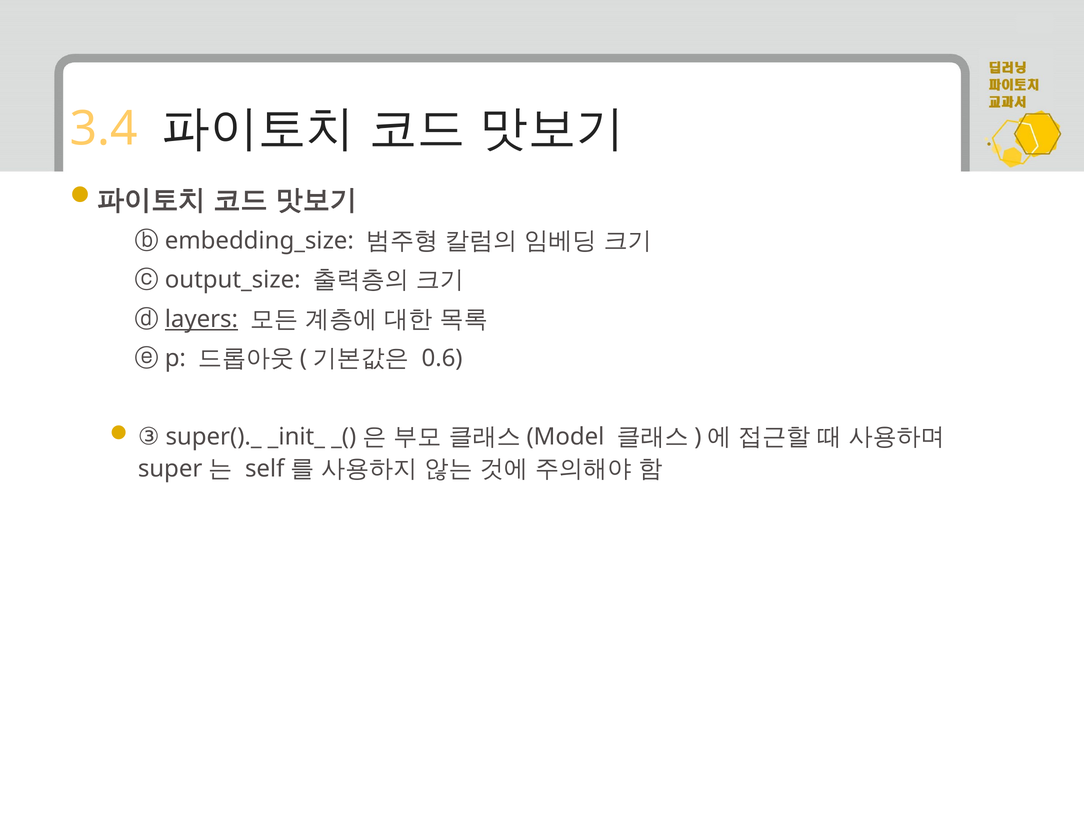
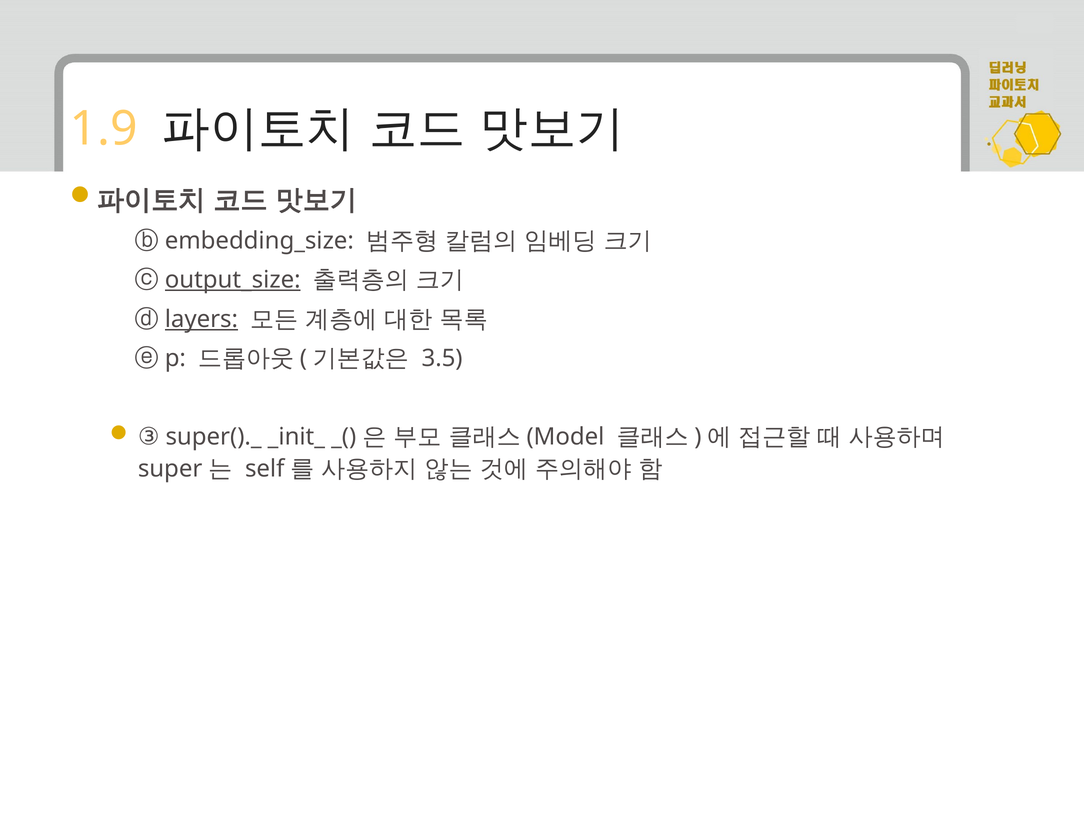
3.4: 3.4 -> 1.9 (104, 129)
output_size underline: none -> present (233, 280)
0.6: 0.6 -> 3.5 (442, 359)
